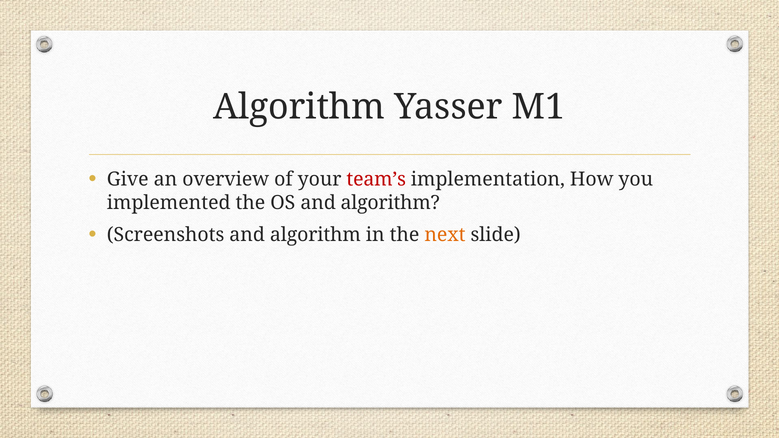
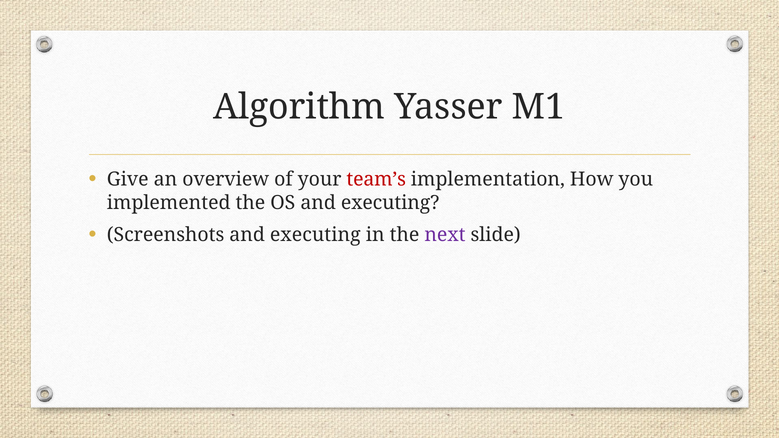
OS and algorithm: algorithm -> executing (390, 203)
Screenshots and algorithm: algorithm -> executing (315, 235)
next colour: orange -> purple (445, 235)
